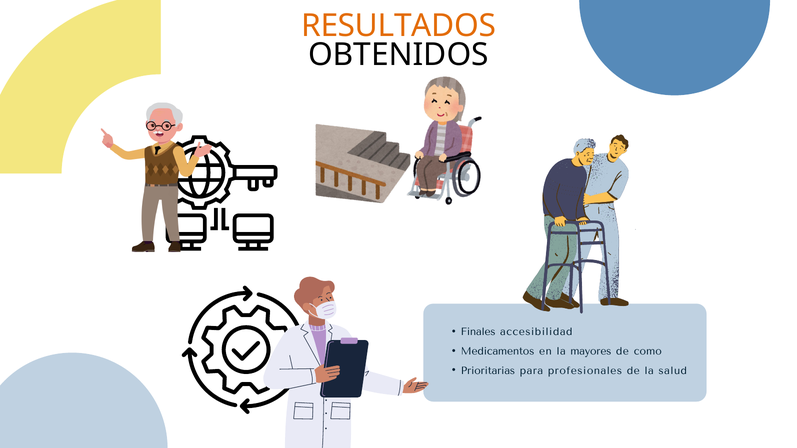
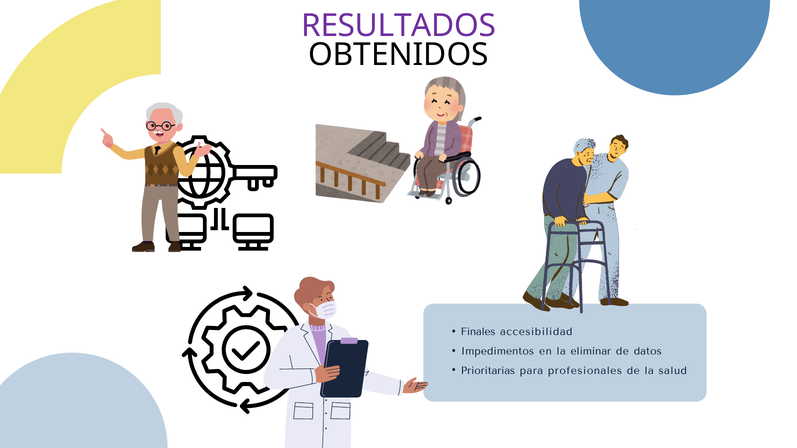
RESULTADOS colour: orange -> purple (399, 26)
Medicamentos: Medicamentos -> Impedimentos (497, 351)
mayores: mayores -> eliminar (591, 351)
como: como -> datos (648, 351)
